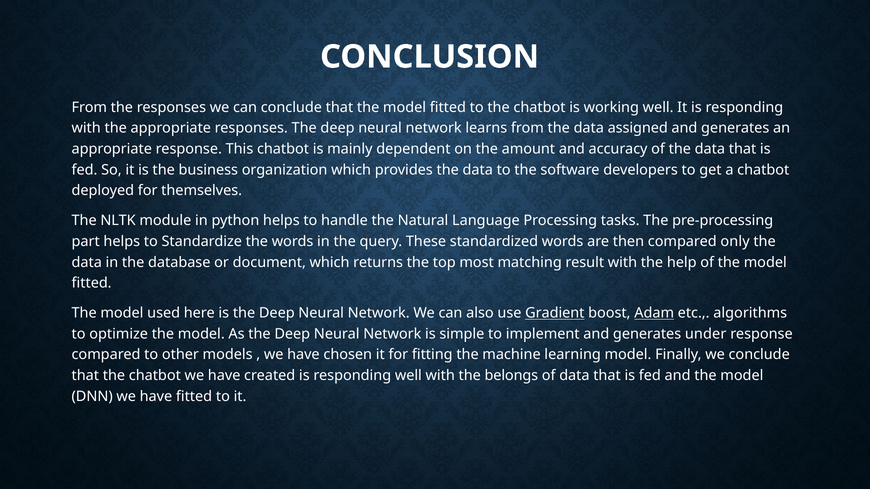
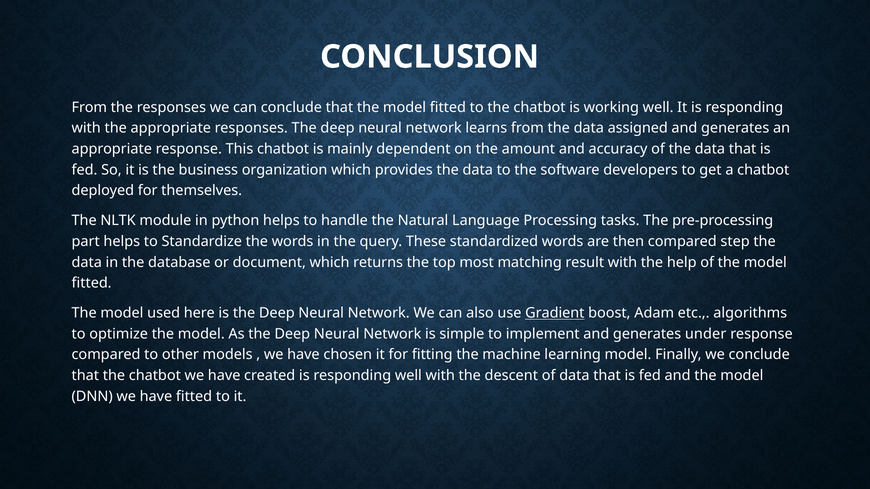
only: only -> step (735, 242)
Adam underline: present -> none (654, 313)
belongs: belongs -> descent (511, 376)
